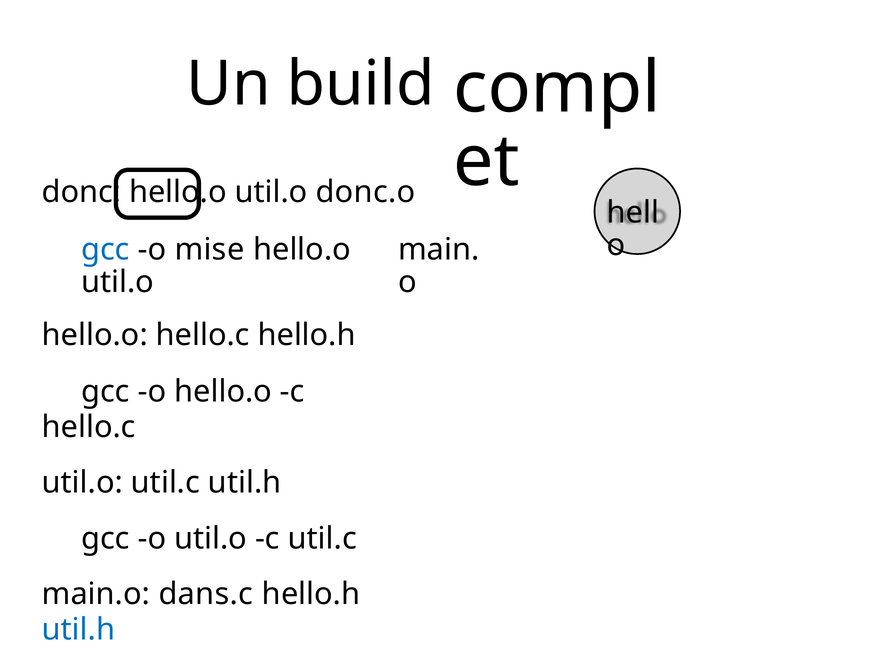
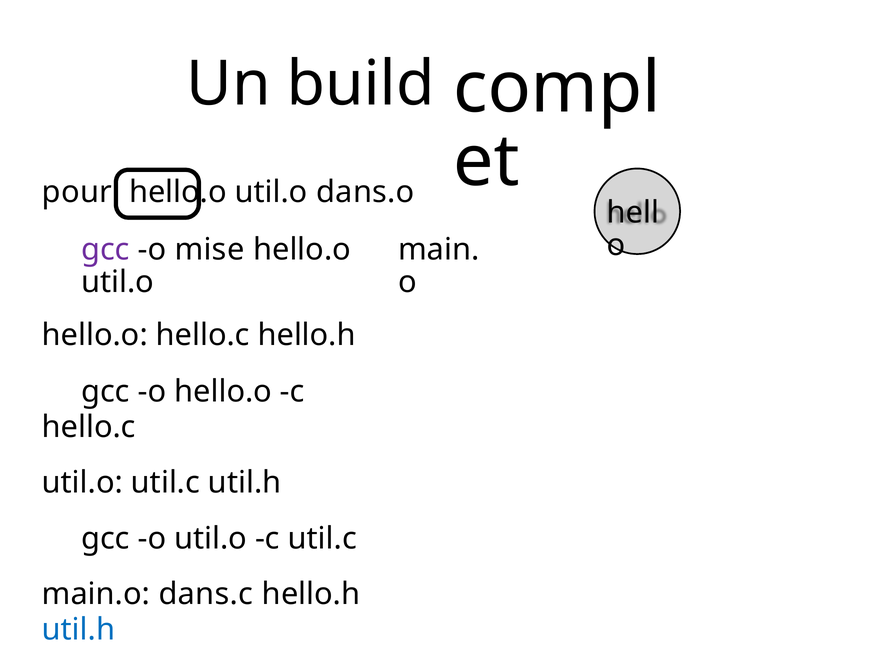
donc: donc -> pour (81, 192)
donc.o: donc.o -> dans.o (365, 192)
gcc colour: blue -> purple (105, 250)
